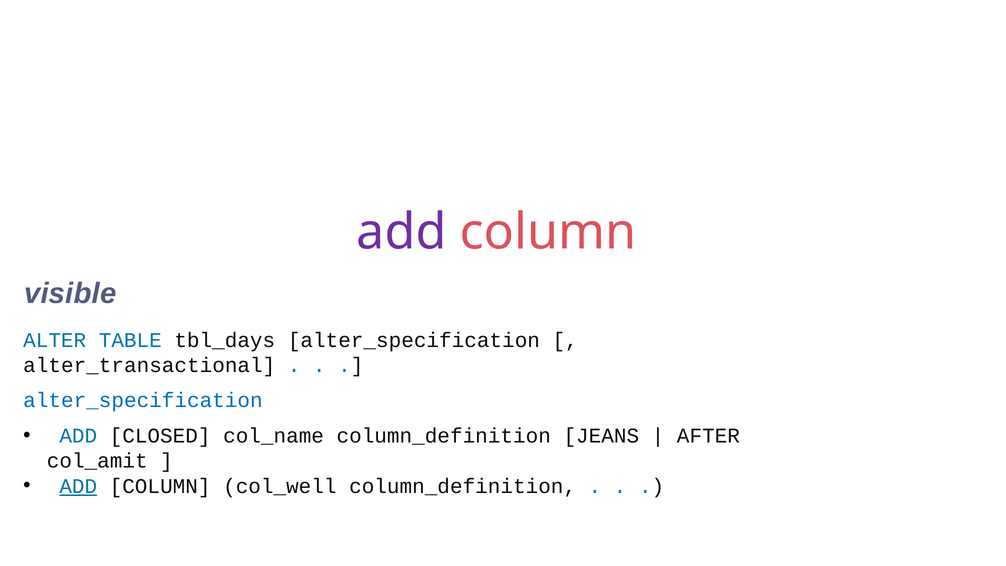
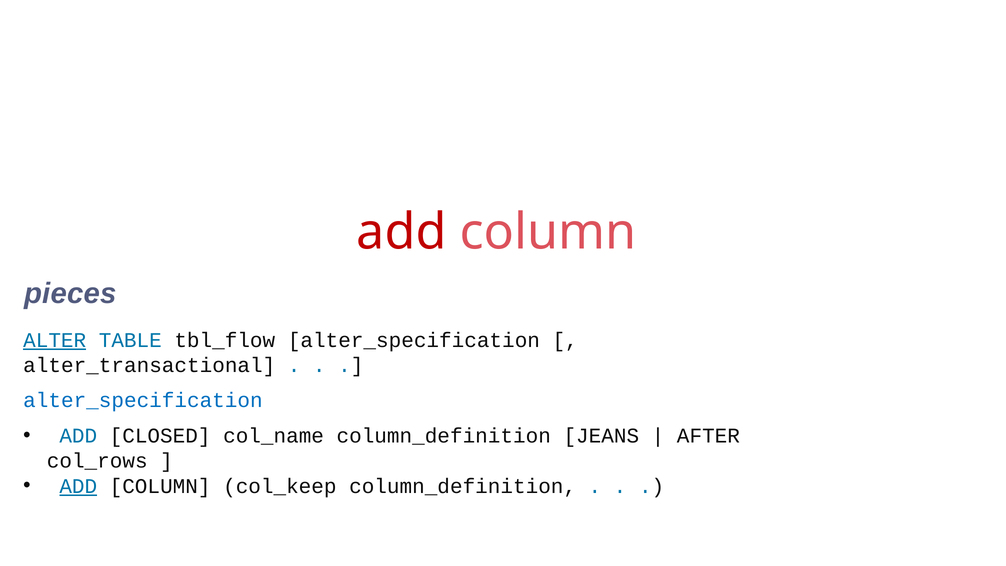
add colour: purple -> red (401, 232)
visible: visible -> pieces (70, 294)
ALTER underline: none -> present (55, 340)
tbl_days: tbl_days -> tbl_flow (225, 340)
col_amit: col_amit -> col_rows (97, 461)
col_well: col_well -> col_keep (280, 486)
